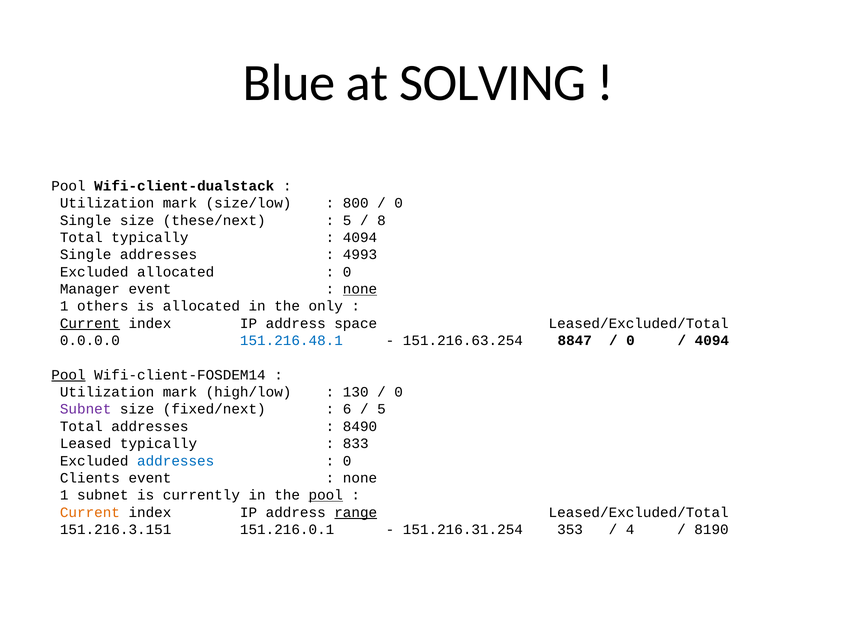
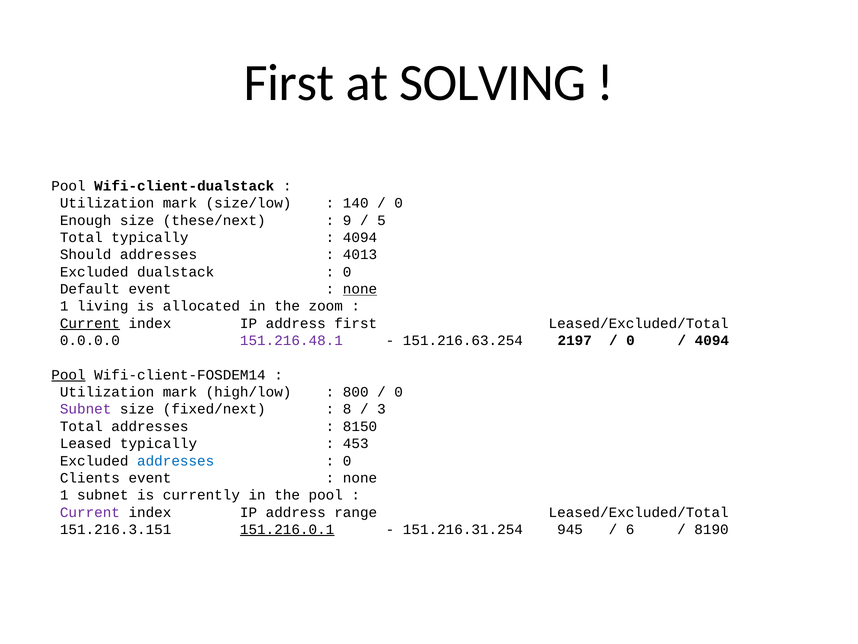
Blue: Blue -> First (289, 83)
800: 800 -> 140 (356, 203)
Single: Single -> Enough (86, 220)
5: 5 -> 9 (347, 220)
8: 8 -> 5 (381, 220)
Single: Single -> Should (86, 255)
4993: 4993 -> 4013 (360, 255)
Excluded allocated: allocated -> dualstack (176, 272)
Manager: Manager -> Default (90, 289)
others: others -> living (103, 306)
only: only -> zoom (326, 306)
address space: space -> first (356, 323)
151.216.48.1 colour: blue -> purple (291, 340)
8847: 8847 -> 2197 (575, 340)
130: 130 -> 800 (356, 392)
6: 6 -> 8 (347, 409)
5: 5 -> 3 (381, 409)
8490: 8490 -> 8150 (360, 426)
833: 833 -> 453 (356, 443)
pool underline: present -> none (326, 495)
Current colour: orange -> purple (90, 512)
range underline: present -> none (356, 512)
151.216.0.1 underline: none -> present (287, 529)
353: 353 -> 945 (570, 529)
4: 4 -> 6 (630, 529)
